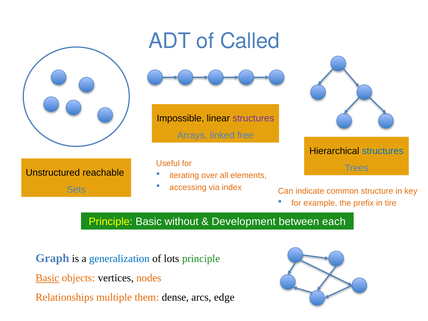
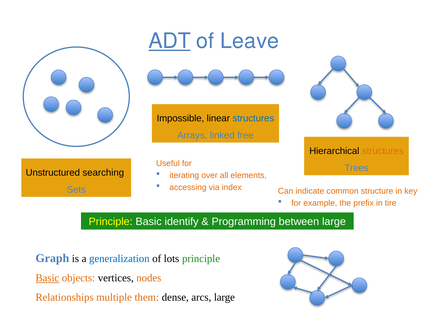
ADT underline: none -> present (170, 41)
Called: Called -> Leave (250, 41)
structures colour: purple -> blue (253, 118)
structures colour: blue -> orange (383, 151)
reachable: reachable -> searching (103, 173)
without: without -> identify (182, 222)
Development: Development -> Programming (244, 222)
between each: each -> large (334, 222)
arcs edge: edge -> large (224, 297)
